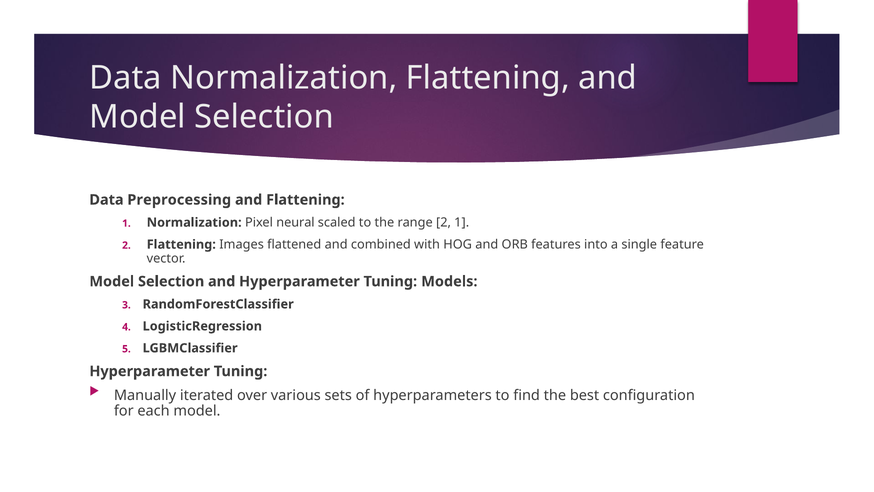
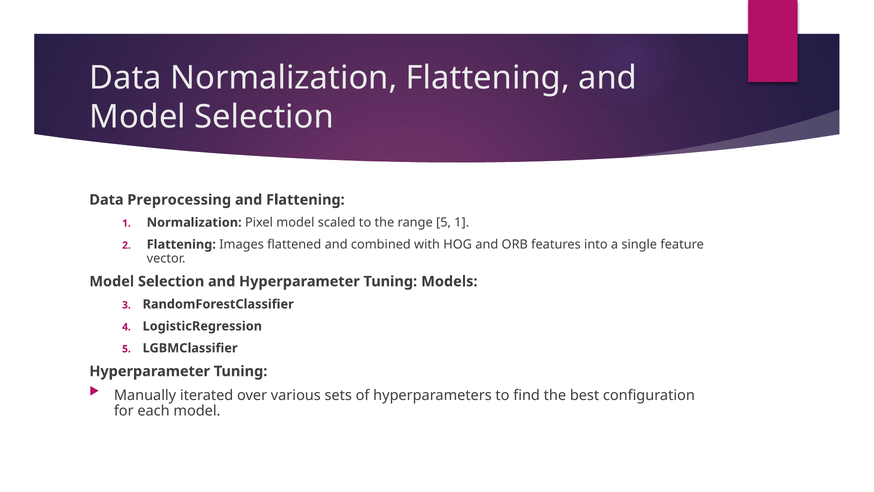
Pixel neural: neural -> model (295, 222)
range 2: 2 -> 5 (444, 222)
